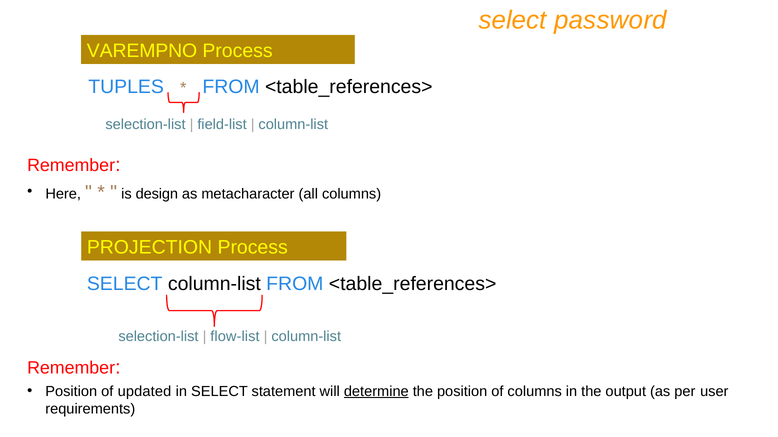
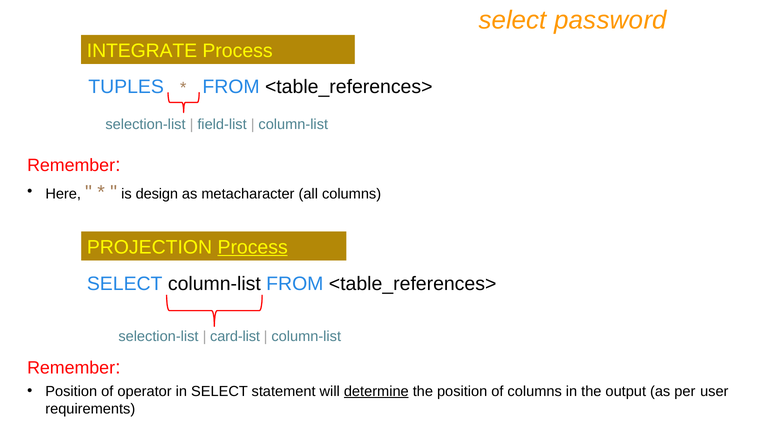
VAREMPNO: VAREMPNO -> INTEGRATE (142, 51)
Process underline: none -> present (253, 248)
flow-list: flow-list -> card-list (235, 337)
updated: updated -> operator (145, 392)
